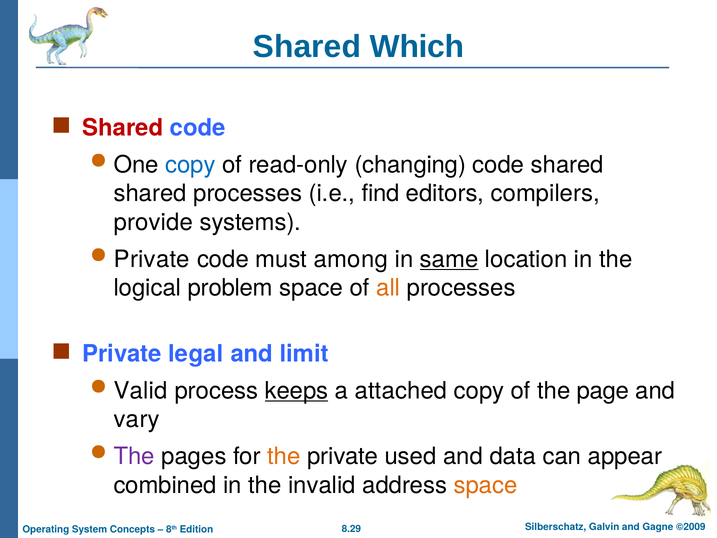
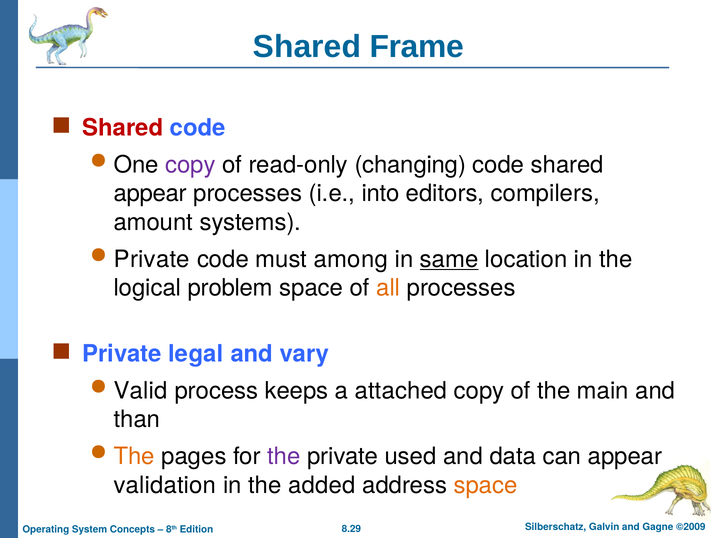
Which: Which -> Frame (417, 46)
copy colour: blue -> purple (190, 165)
shared: shared -> appear (150, 193)
find: find -> into (381, 193)
provide: provide -> amount (153, 222)
limit: limit -> vary (304, 353)
keeps underline: present -> none (297, 391)
page: page -> main (603, 391)
vary: vary -> than (137, 419)
The colour: purple -> orange (134, 456)
the colour: orange -> purple (284, 456)
combined: combined -> validation (165, 485)
invalid: invalid -> added (322, 485)
